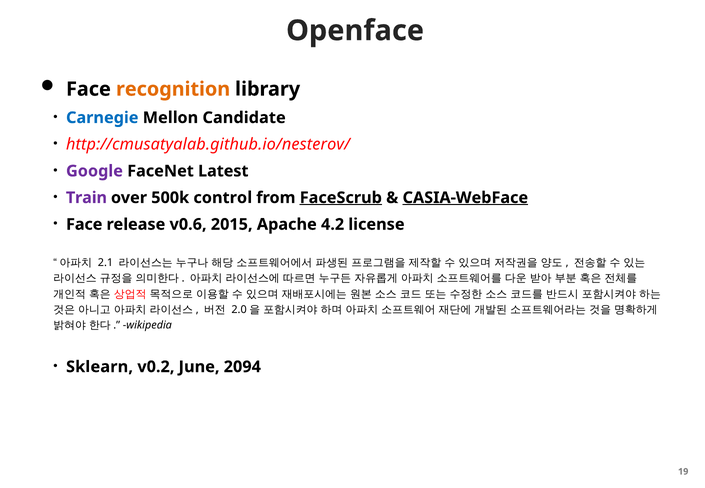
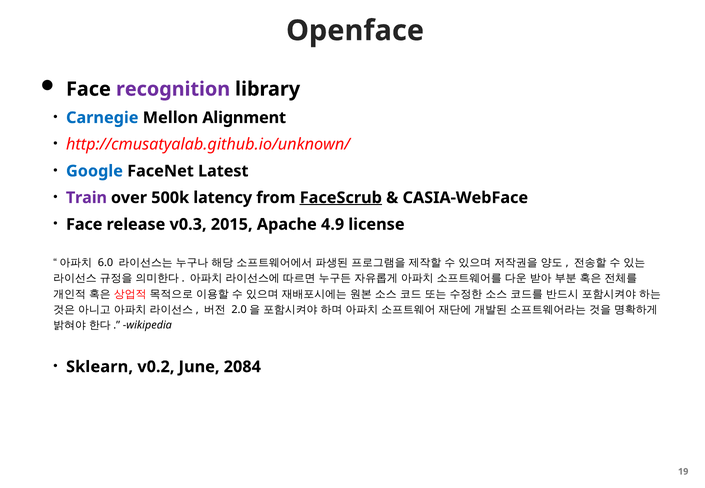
recognition colour: orange -> purple (173, 89)
Candidate: Candidate -> Alignment (244, 118)
http://cmusatyalab.github.io/nesterov/: http://cmusatyalab.github.io/nesterov/ -> http://cmusatyalab.github.io/unknown/ (208, 144)
Google colour: purple -> blue (94, 171)
control: control -> latency (223, 198)
CASIA-WebFace underline: present -> none (465, 198)
v0.6: v0.6 -> v0.3 (188, 224)
4.2: 4.2 -> 4.9 (333, 224)
2.1: 2.1 -> 6.0 (105, 263)
2094: 2094 -> 2084 (242, 367)
